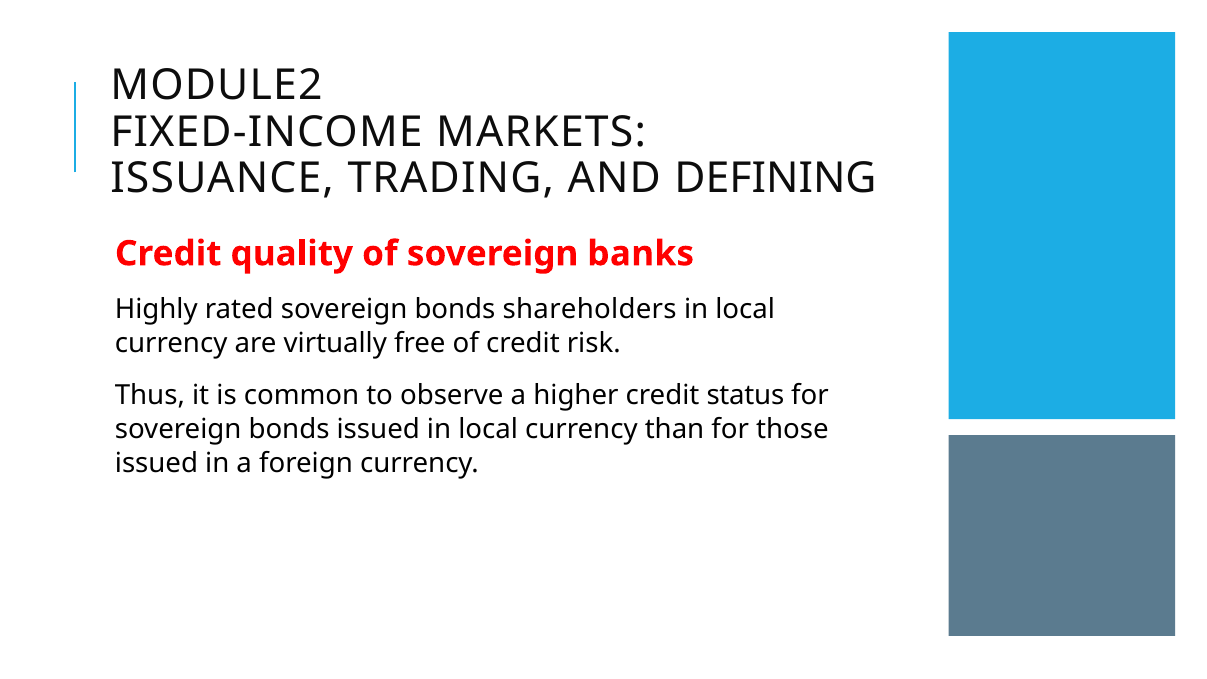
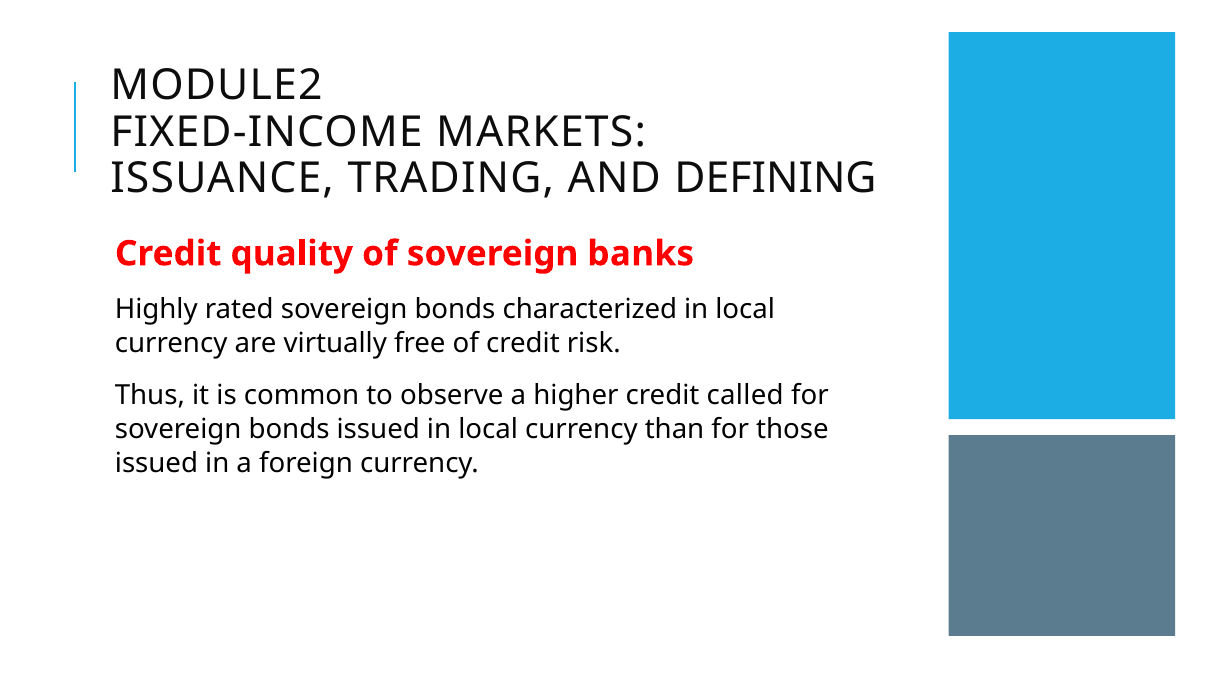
shareholders: shareholders -> characterized (590, 310)
status: status -> called (745, 395)
